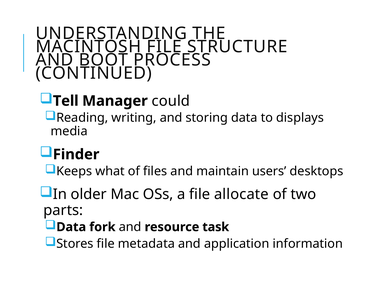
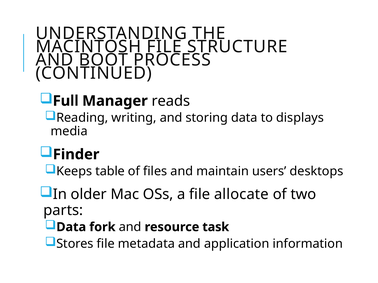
Tell: Tell -> Full (66, 101)
could: could -> reads (171, 101)
what: what -> table (110, 172)
